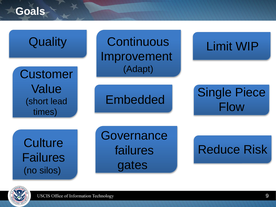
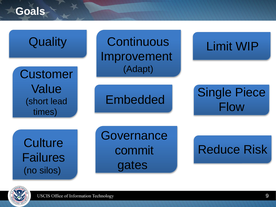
failures: failures -> commit (134, 150)
